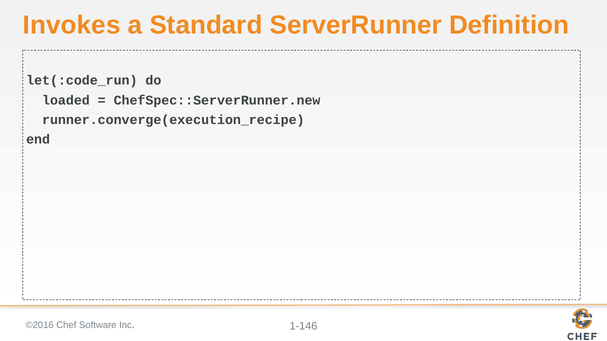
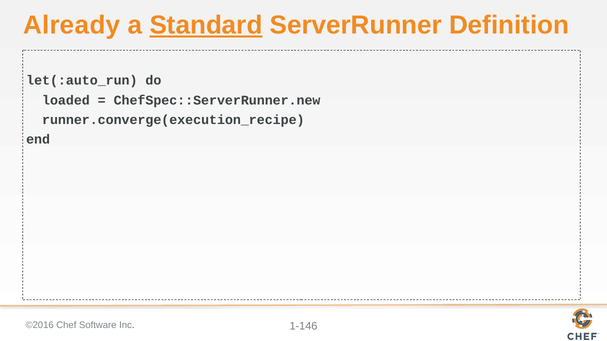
Invokes: Invokes -> Already (72, 25)
Standard underline: none -> present (206, 25)
let(:code_run: let(:code_run -> let(:auto_run (82, 81)
